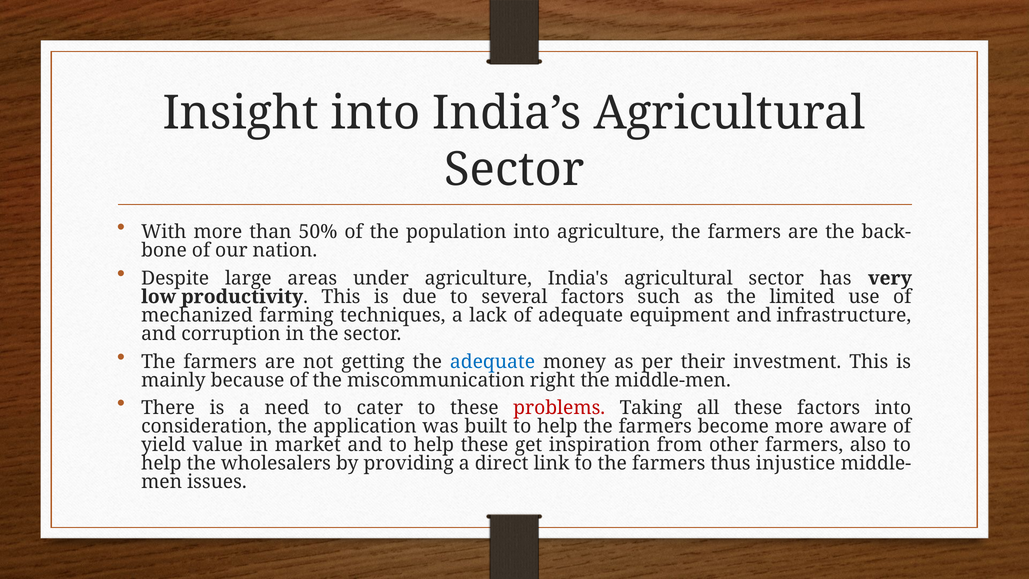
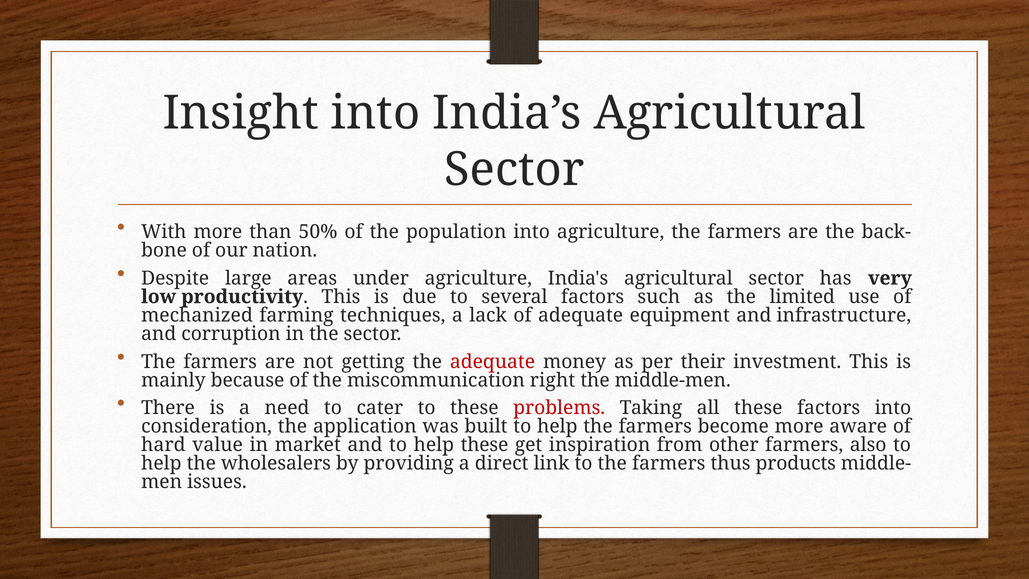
adequate colour: blue -> red (493, 362)
yield: yield -> hard (163, 445)
injustice: injustice -> products (796, 463)
